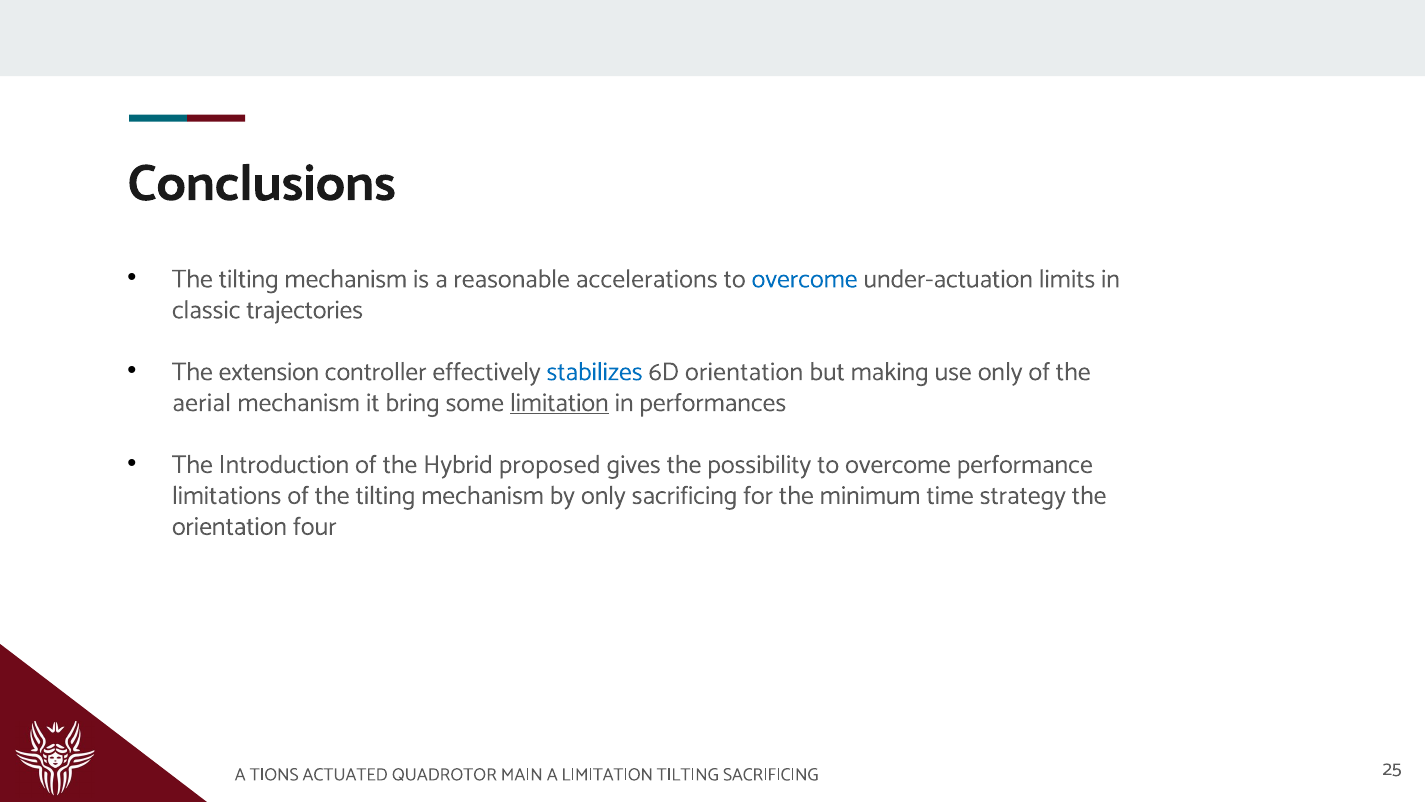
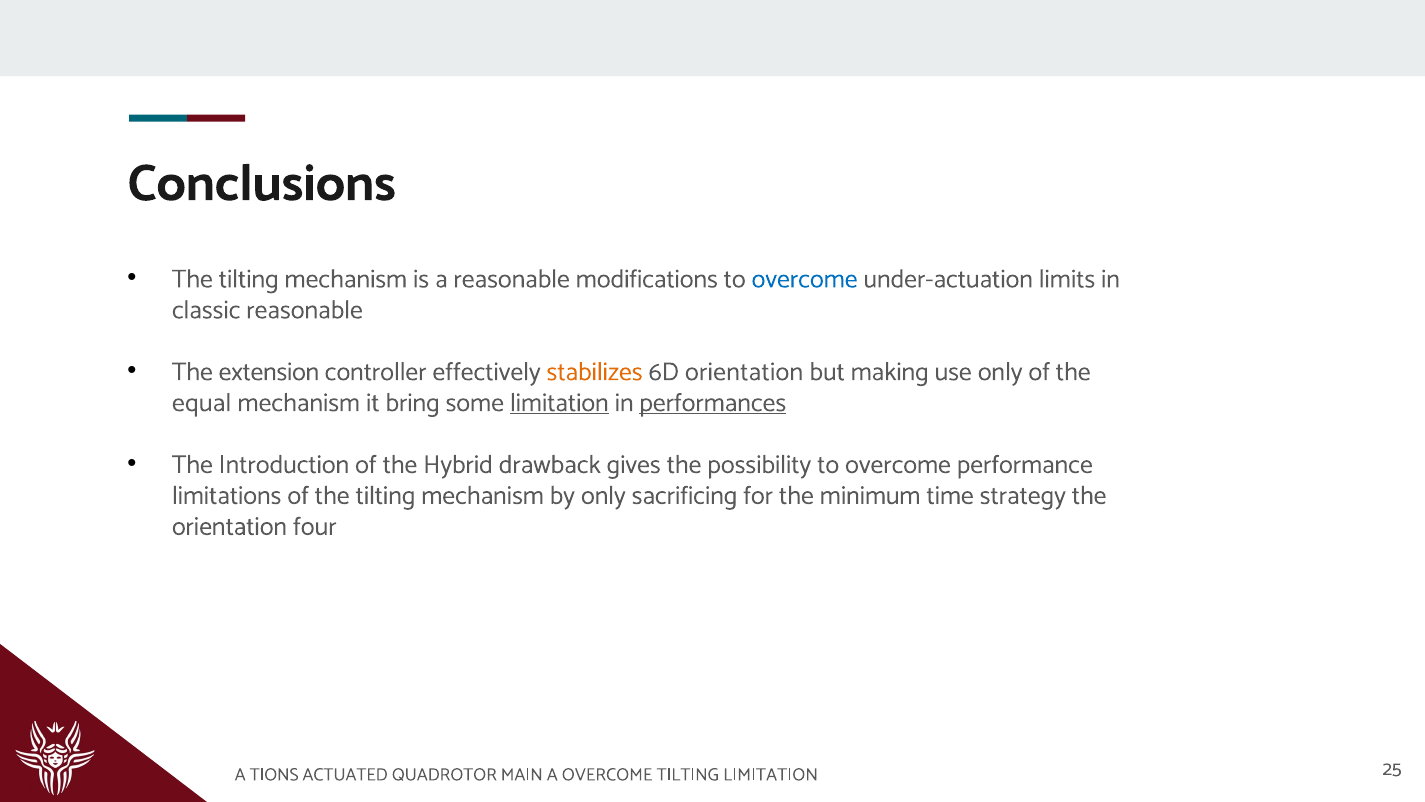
accelerations: accelerations -> modifications (647, 279)
classic trajectories: trajectories -> reasonable (305, 310)
stabilizes colour: blue -> orange (595, 371)
aerial: aerial -> equal (202, 402)
performances underline: none -> present (713, 402)
proposed: proposed -> drawback (550, 464)
A LIMITATION: LIMITATION -> OVERCOME (607, 774)
TILTING SACRIFICING: SACRIFICING -> LIMITATION (771, 774)
